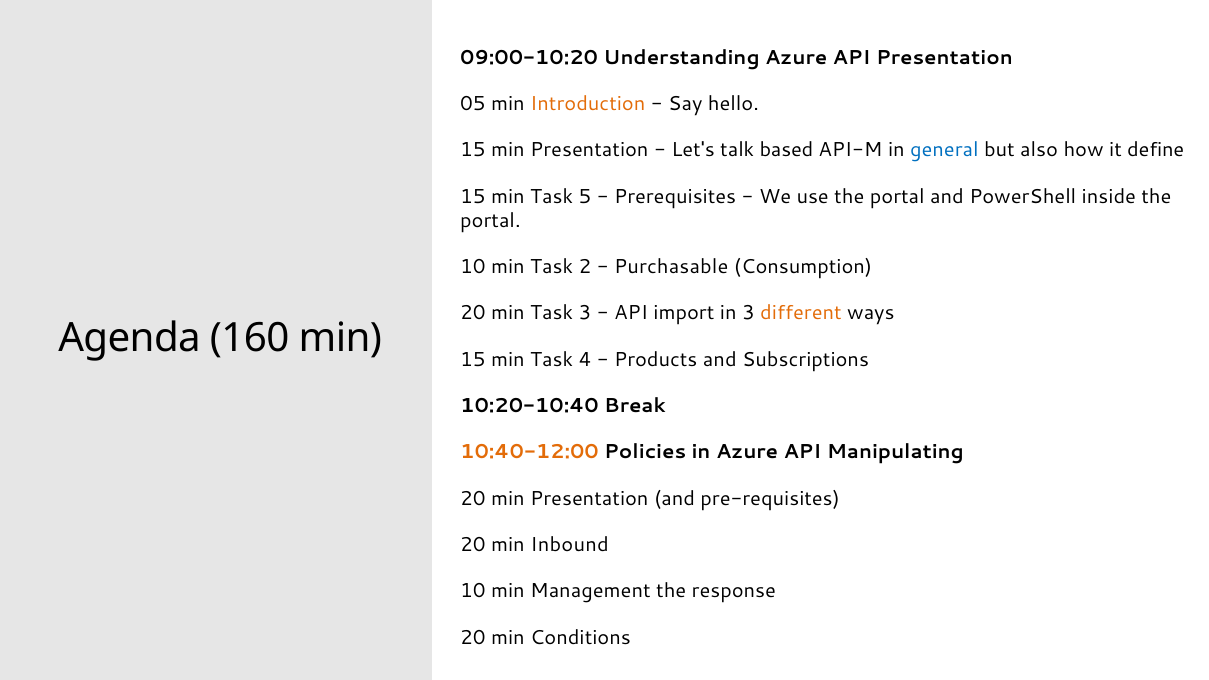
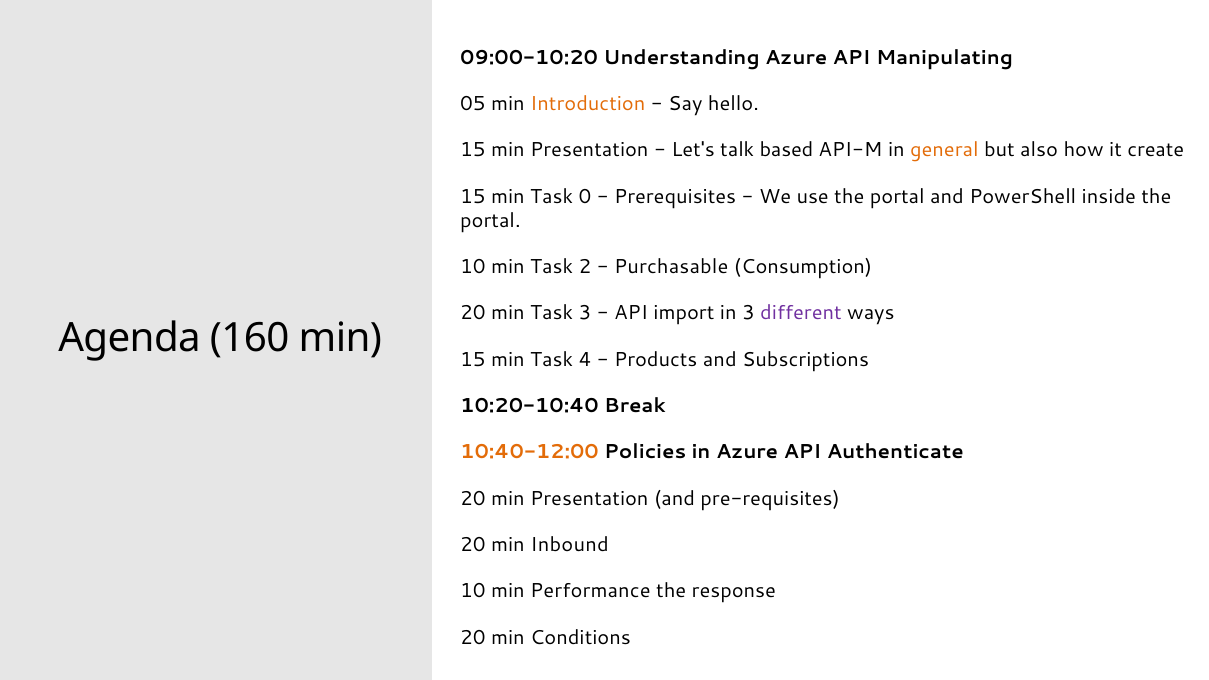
API Presentation: Presentation -> Manipulating (945, 57)
general colour: blue -> orange (944, 150)
define: define -> create (1156, 150)
5: 5 -> 0 (585, 196)
different colour: orange -> purple (801, 313)
Manipulating: Manipulating -> Authenticate (895, 452)
Management: Management -> Performance (590, 591)
